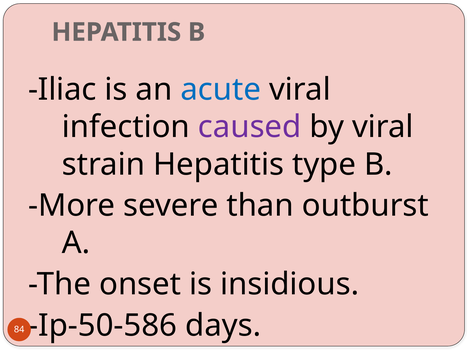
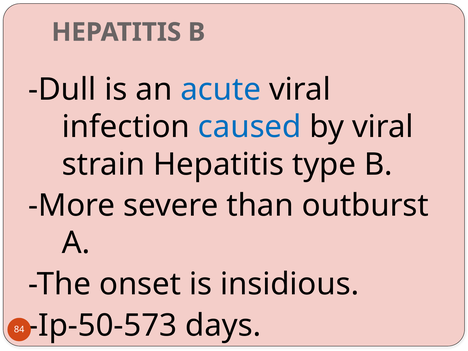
Iliac: Iliac -> Dull (62, 90)
caused colour: purple -> blue (250, 127)
Ip-50-586: Ip-50-586 -> Ip-50-573 (103, 325)
